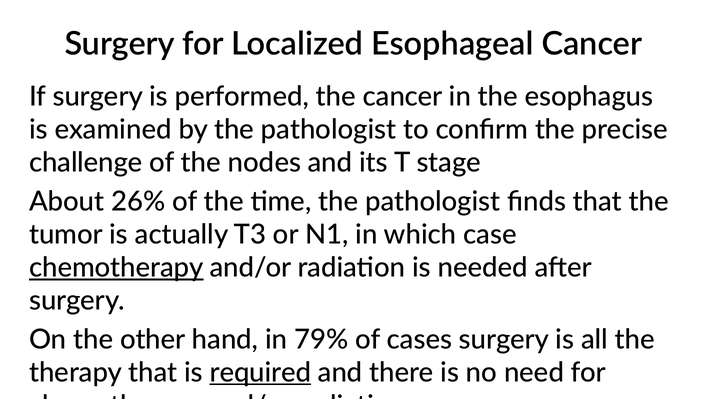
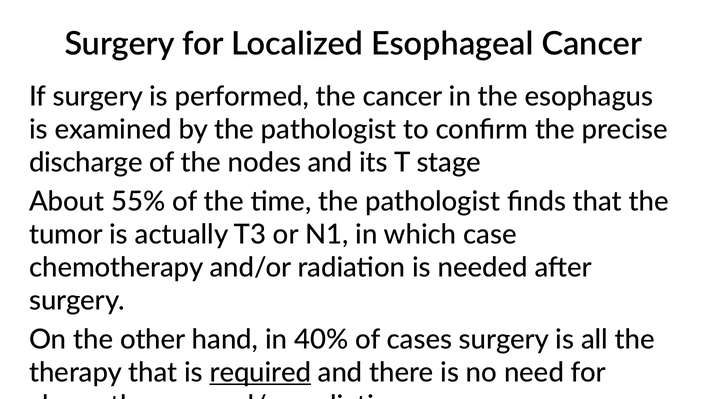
challenge: challenge -> discharge (86, 163)
26%: 26% -> 55% (138, 201)
chemotherapy underline: present -> none (116, 268)
79%: 79% -> 40% (321, 339)
